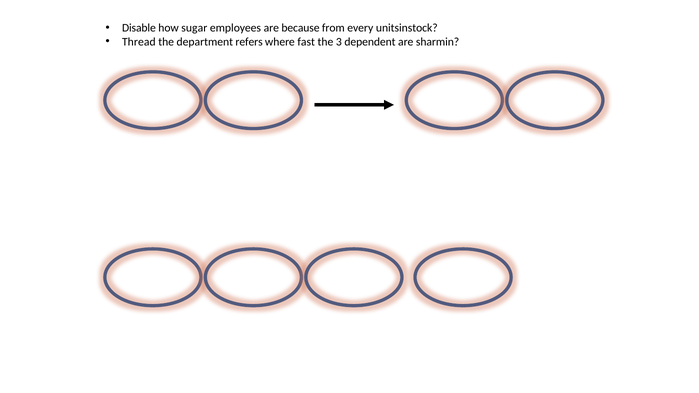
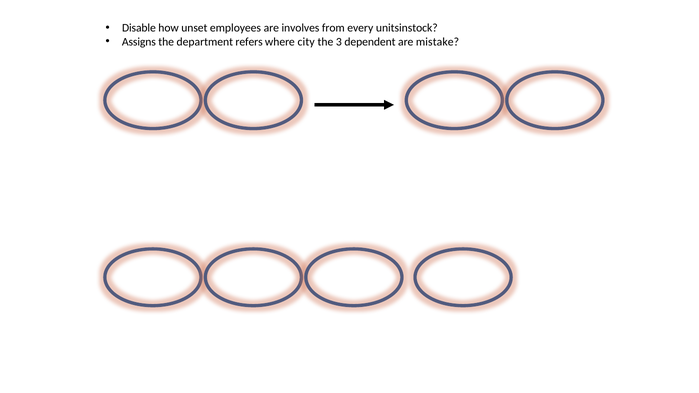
sugar: sugar -> unset (194, 28)
because: because -> involves (300, 28)
Thread: Thread -> Assigns (139, 42)
fast: fast -> city (306, 42)
sharmin: sharmin -> mistake (438, 42)
